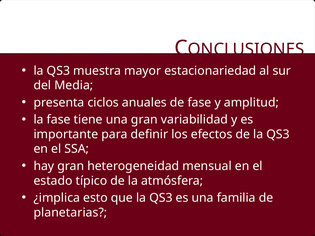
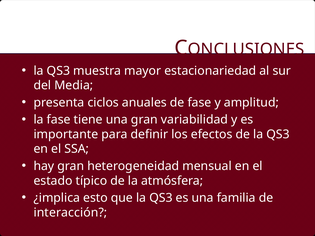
planetarias: planetarias -> interacción (70, 213)
